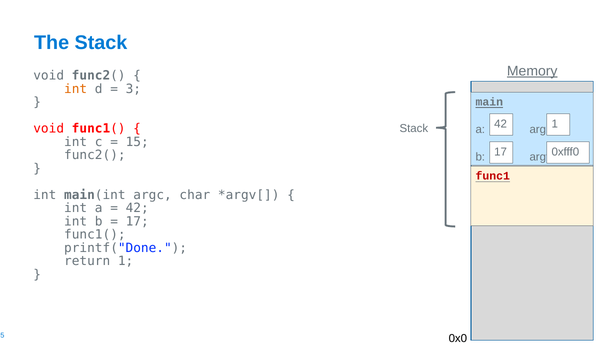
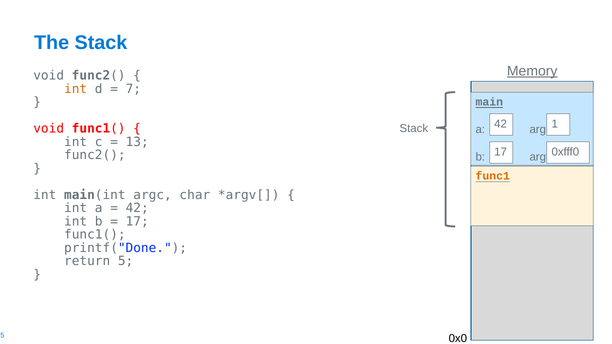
3: 3 -> 7 (133, 89)
15: 15 -> 13 (137, 142)
func1 colour: red -> orange (493, 176)
return 1: 1 -> 5 (126, 261)
